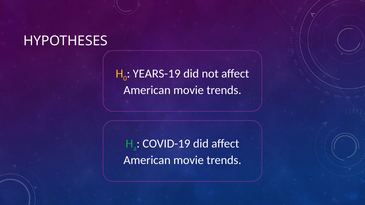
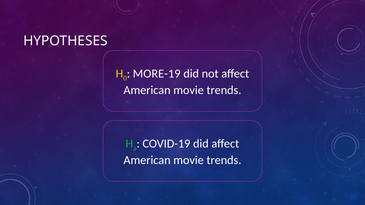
YEARS-19: YEARS-19 -> MORE-19 (157, 74)
